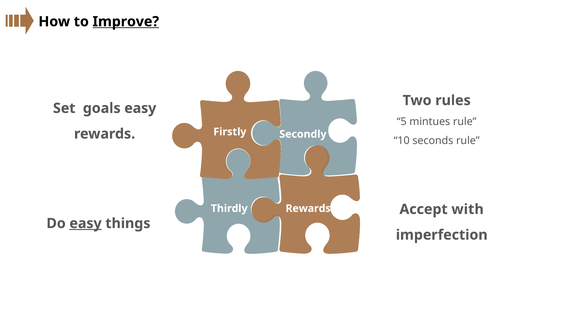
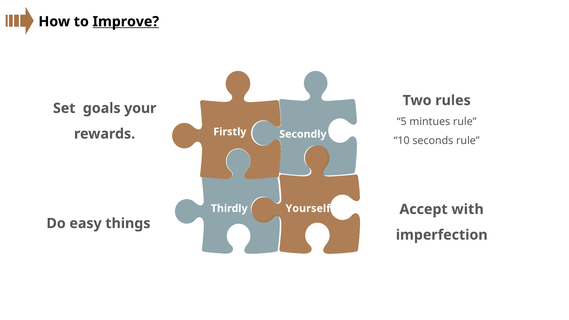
goals easy: easy -> your (140, 108)
Rewards: Rewards -> Yourself (308, 208)
easy underline: present -> none (86, 223)
